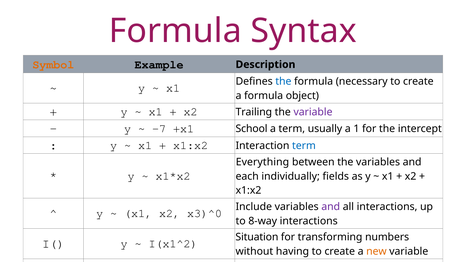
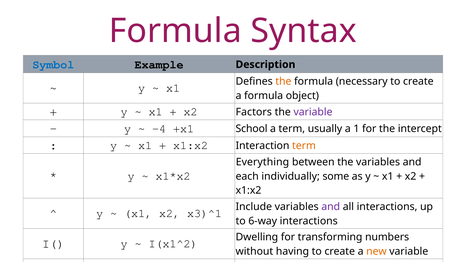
Symbol colour: orange -> blue (53, 65)
the colour: blue -> orange (283, 81)
Trailing: Trailing -> Factors (254, 112)
-7: -7 -> -4 (159, 129)
term colour: blue -> orange (304, 146)
fields: fields -> some (336, 176)
x3)^0: x3)^0 -> x3)^1 (204, 214)
8-way: 8-way -> 6-way (263, 221)
Situation: Situation -> Dwelling (257, 237)
